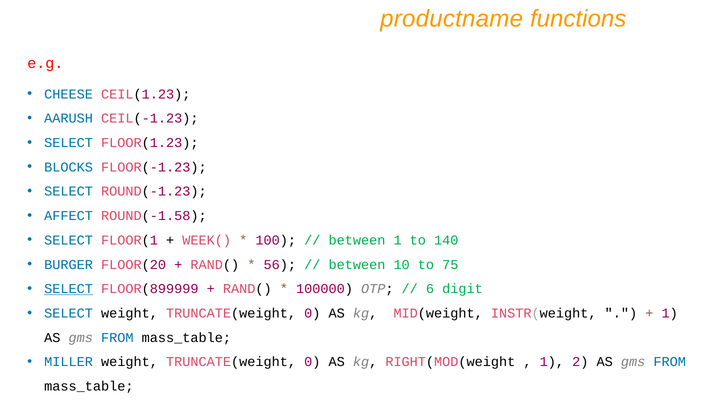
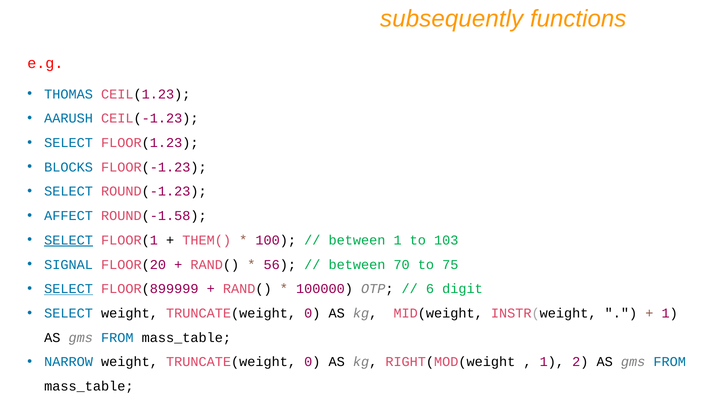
productname: productname -> subsequently (452, 19)
CHEESE: CHEESE -> THOMAS (69, 94)
SELECT underline: none -> present (69, 240)
WEEK(: WEEK( -> THEM( (207, 240)
140: 140 -> 103 (446, 240)
BURGER: BURGER -> SIGNAL (69, 265)
10: 10 -> 70 (402, 265)
MILLER: MILLER -> NARROW (69, 362)
